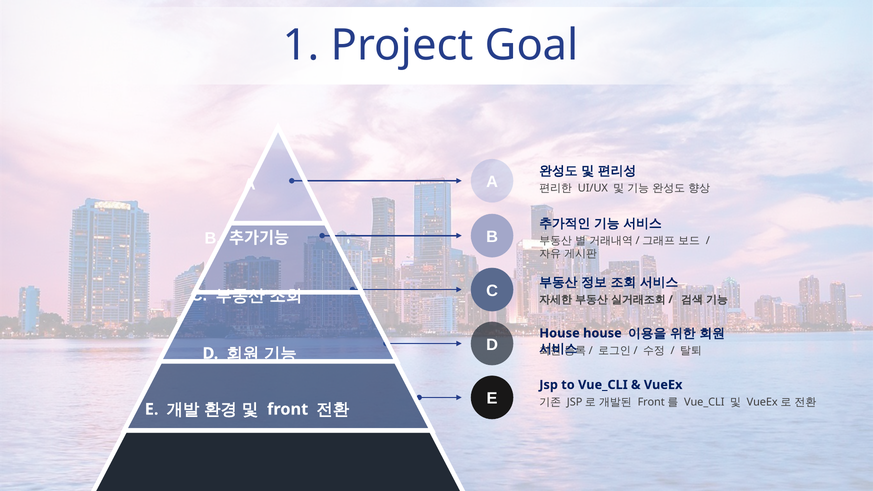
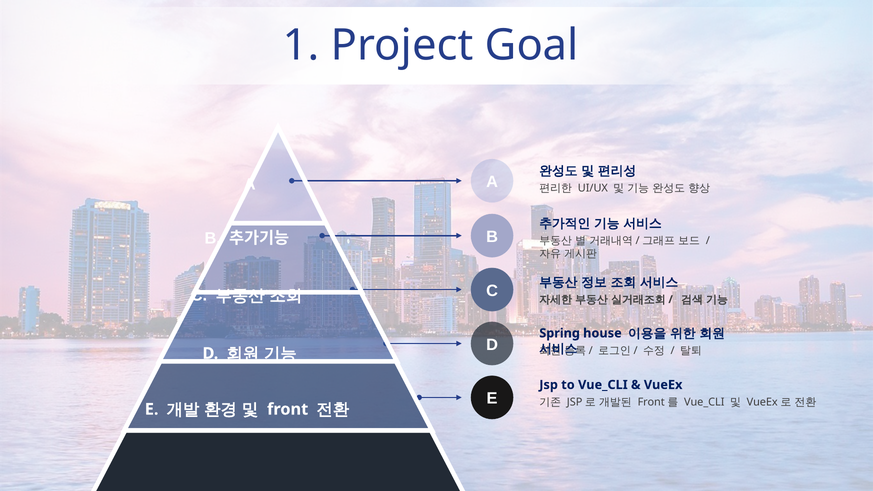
House: House -> Spring (560, 333)
